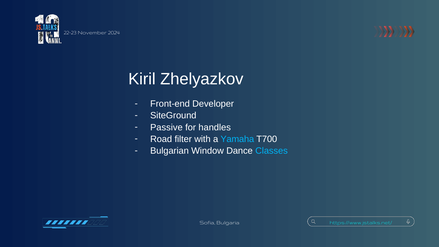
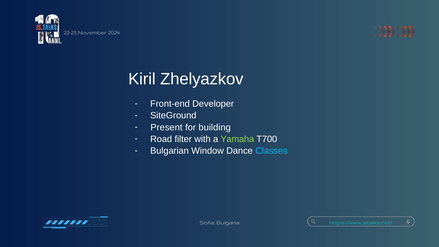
Passive: Passive -> Present (166, 127)
handles: handles -> building (215, 127)
Yamaha colour: light blue -> light green (237, 139)
